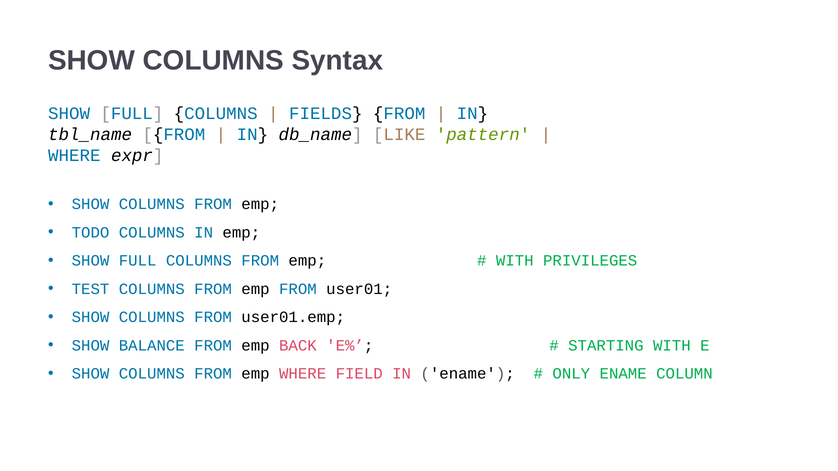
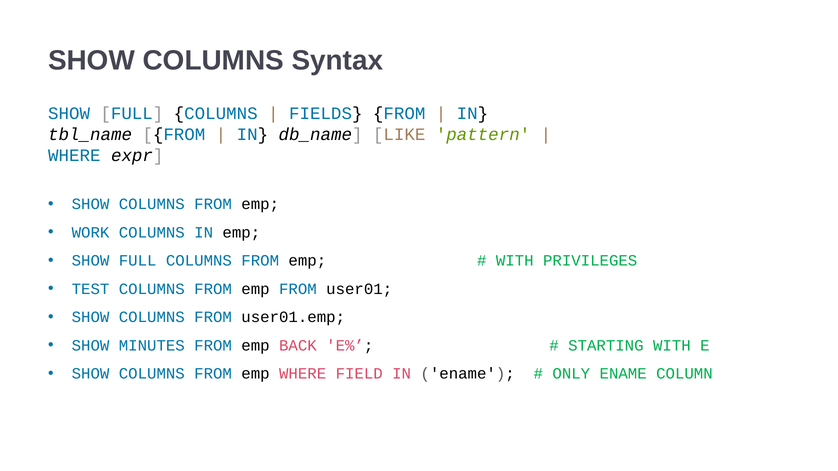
TODO: TODO -> WORK (91, 233)
BALANCE: BALANCE -> MINUTES (152, 346)
